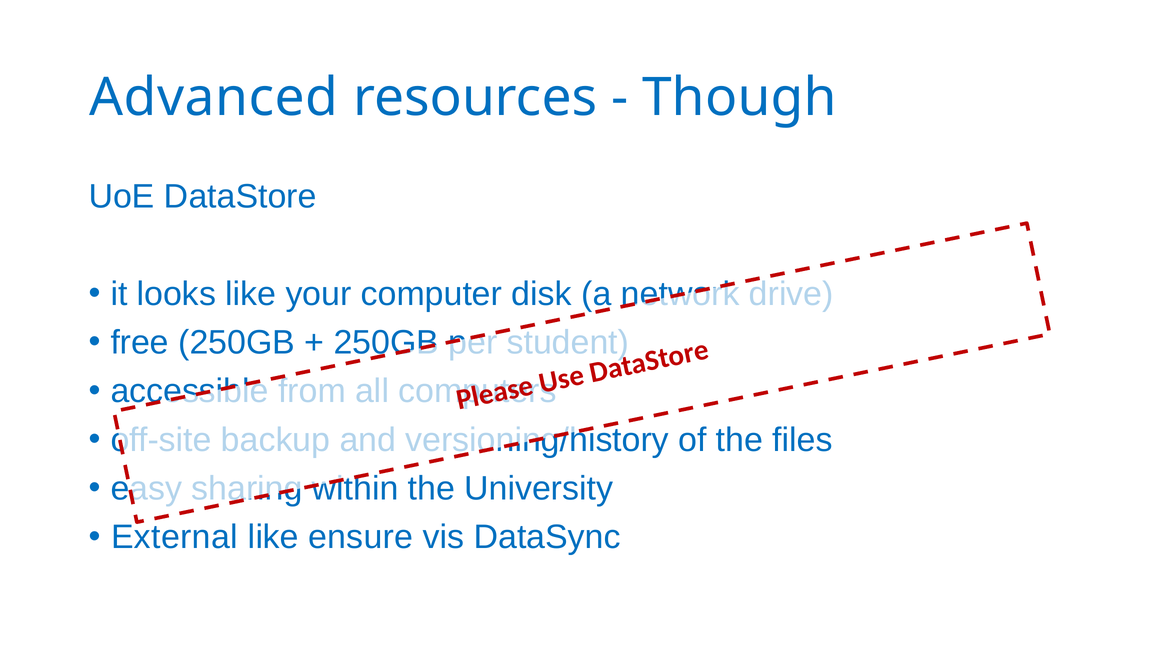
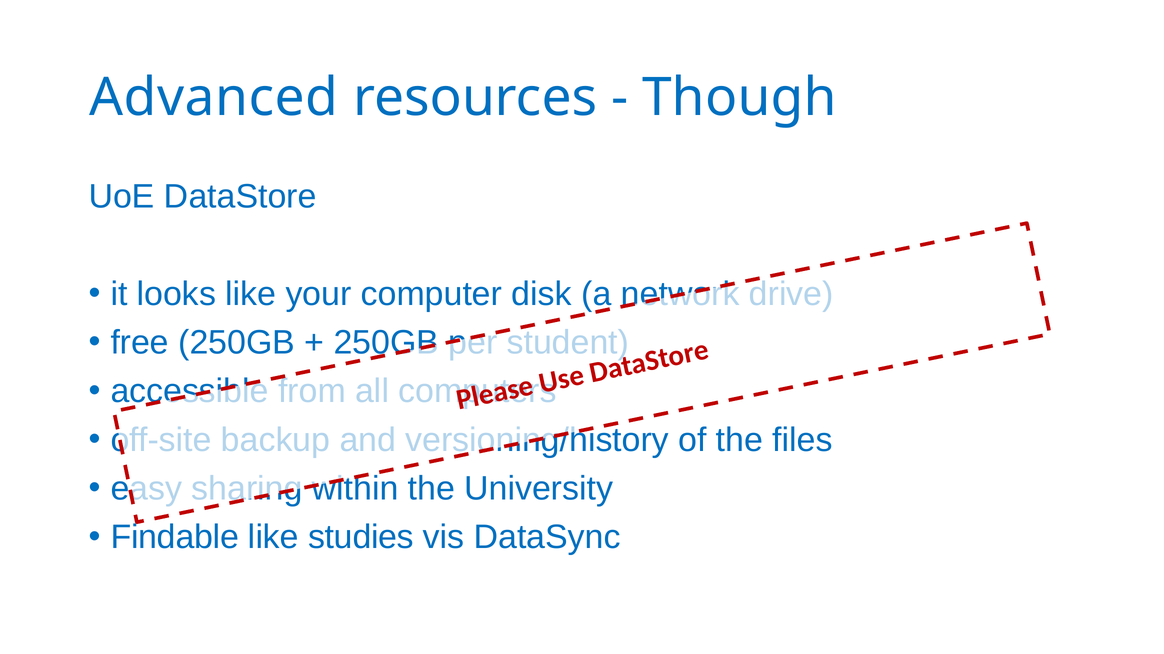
External: External -> Findable (175, 538)
ensure: ensure -> studies (361, 538)
